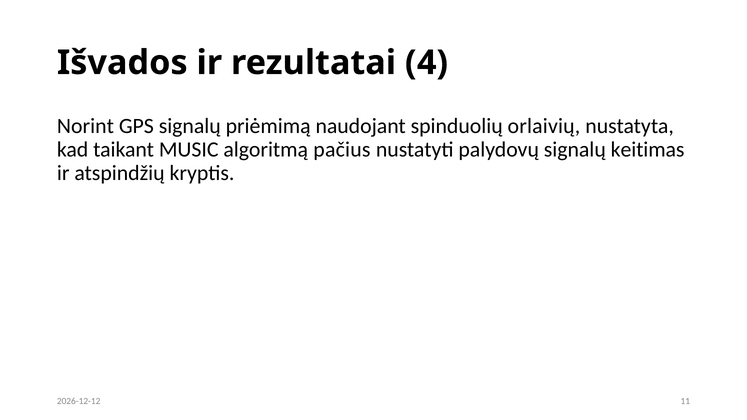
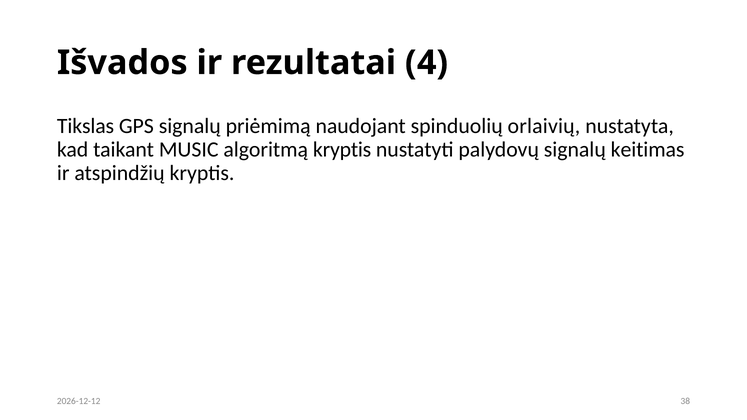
Norint: Norint -> Tikslas (86, 126)
algoritmą pačius: pačius -> kryptis (342, 150)
11: 11 -> 38 (685, 401)
